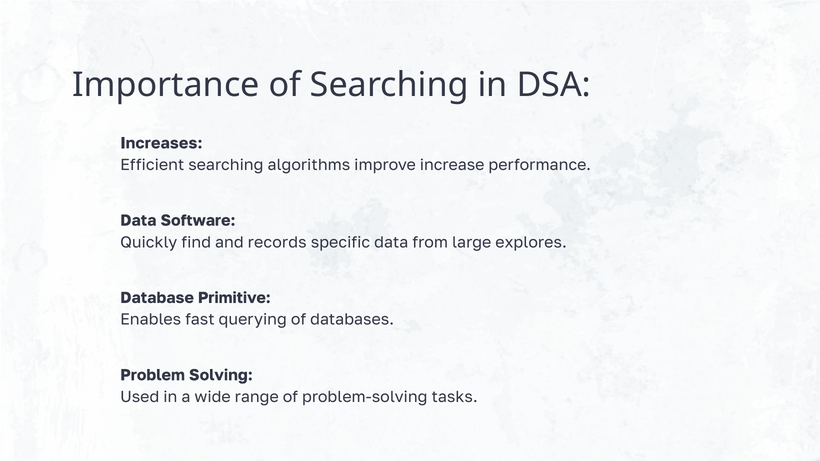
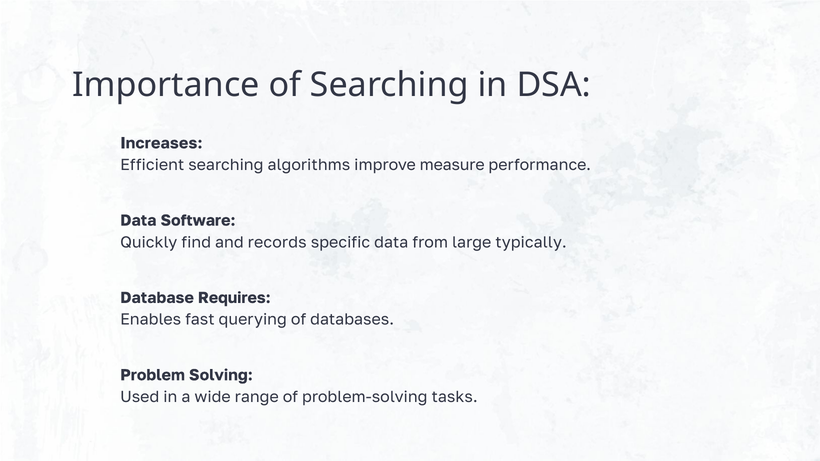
increase: increase -> measure (452, 165)
explores: explores -> typically (531, 243)
Primitive: Primitive -> Requires (234, 298)
